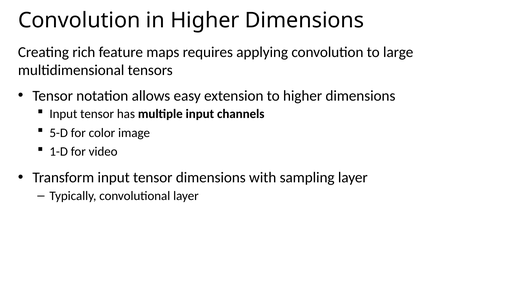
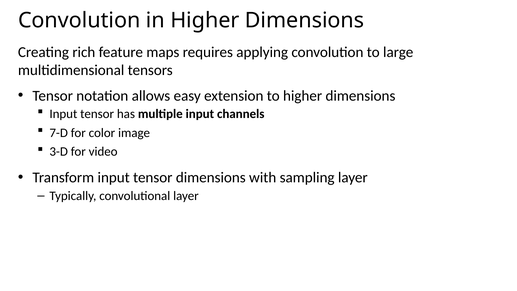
5-D: 5-D -> 7-D (59, 133)
1-D: 1-D -> 3-D (59, 151)
